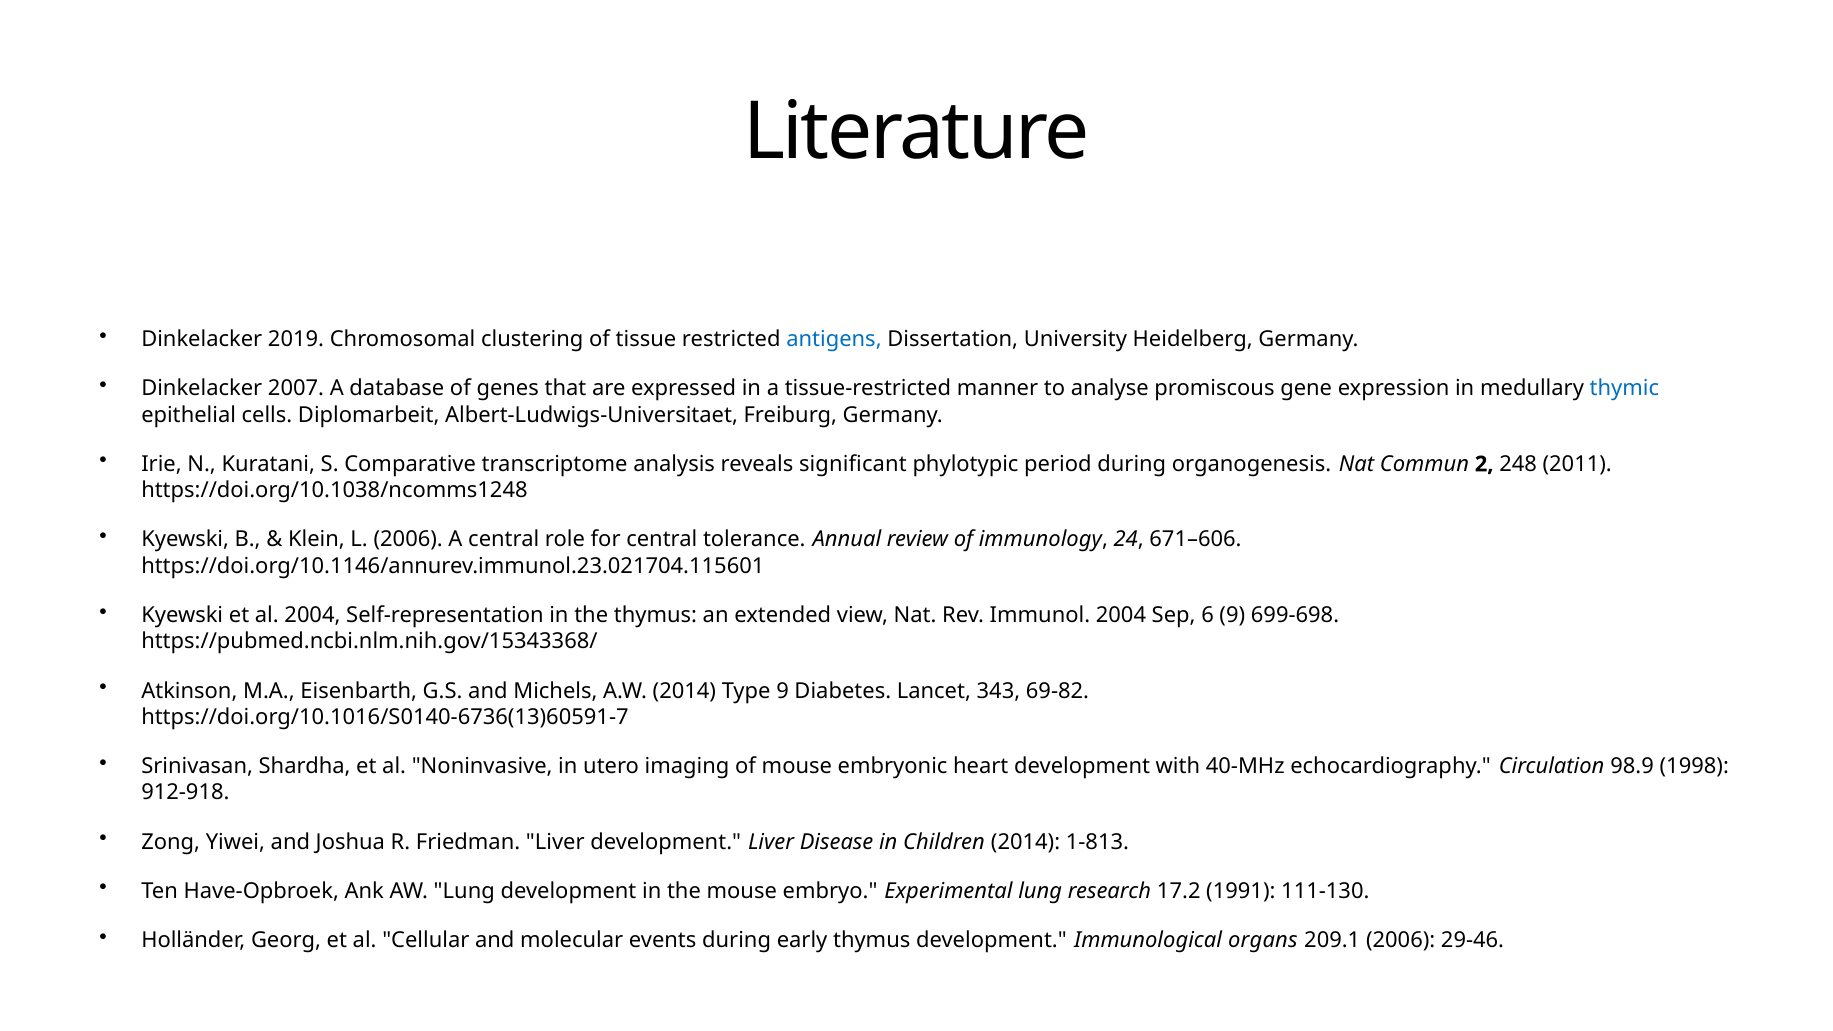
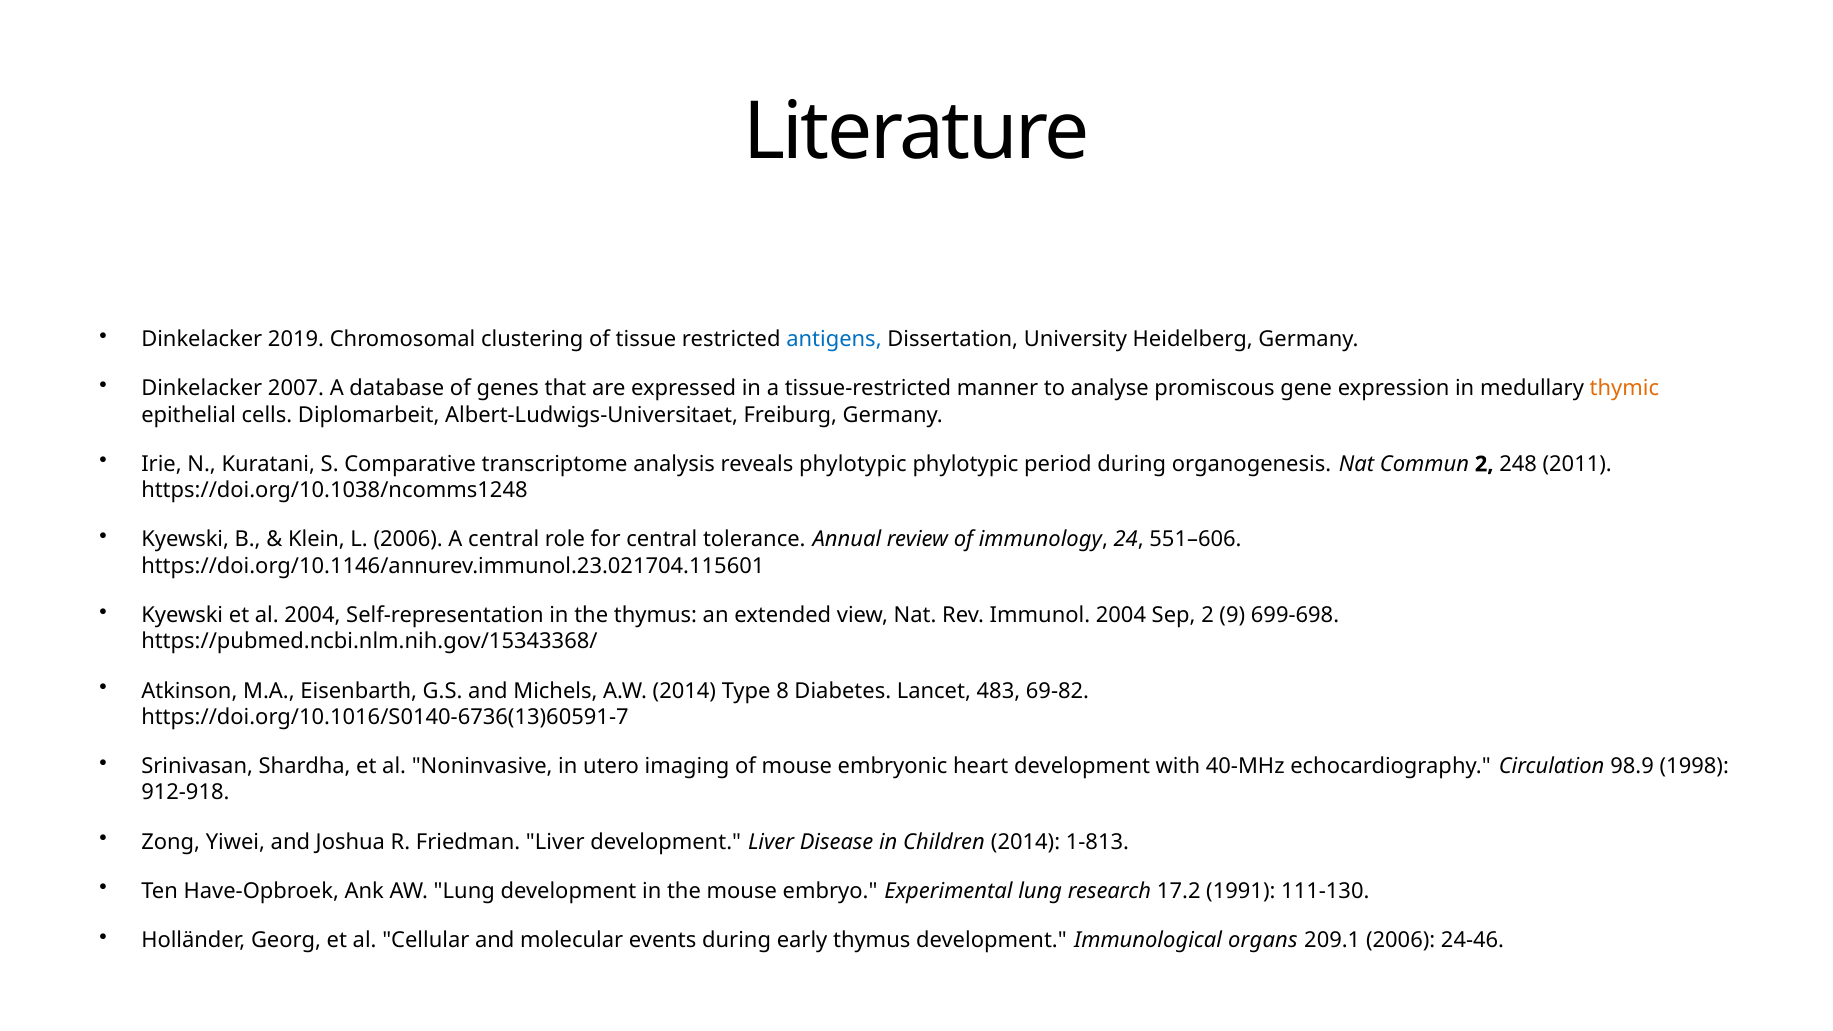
thymic colour: blue -> orange (1624, 389)
reveals significant: significant -> phylotypic (853, 464)
671–606: 671–606 -> 551–606 (1196, 540)
Sep 6: 6 -> 2 (1208, 615)
Type 9: 9 -> 8 (783, 691)
343: 343 -> 483 (998, 691)
29-46: 29-46 -> 24-46 (1473, 941)
